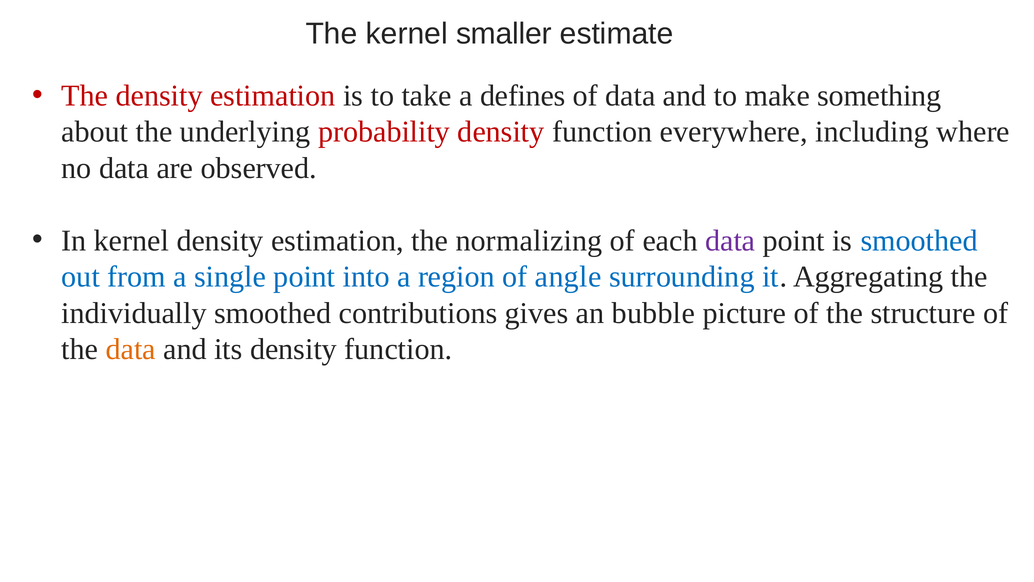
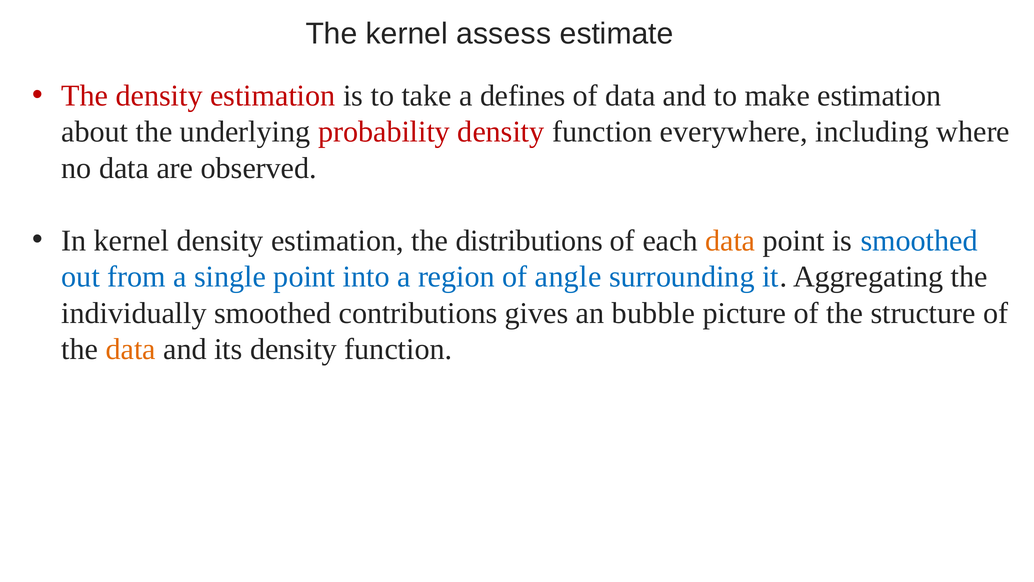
smaller: smaller -> assess (504, 34)
make something: something -> estimation (879, 96)
normalizing: normalizing -> distributions (529, 241)
data colour: purple -> orange (730, 241)
